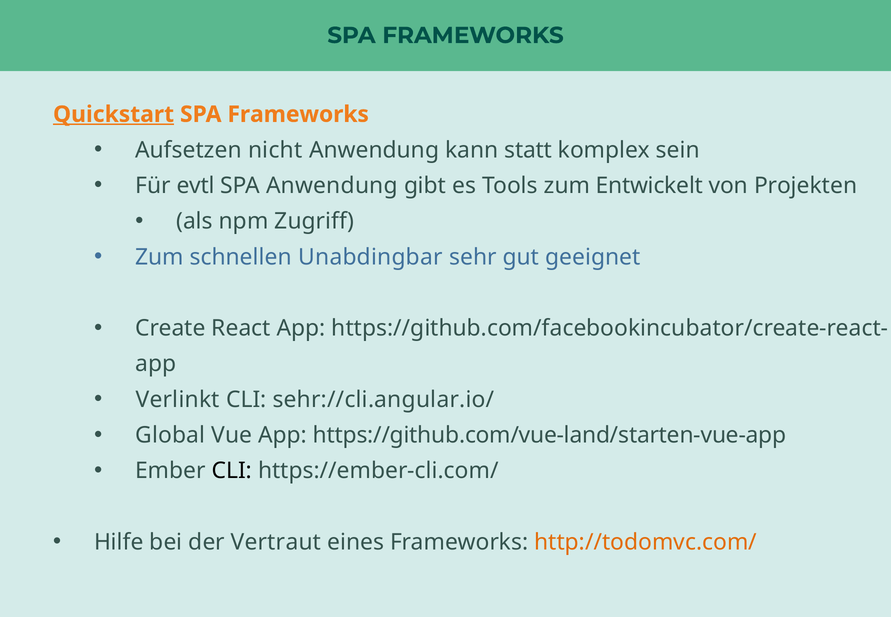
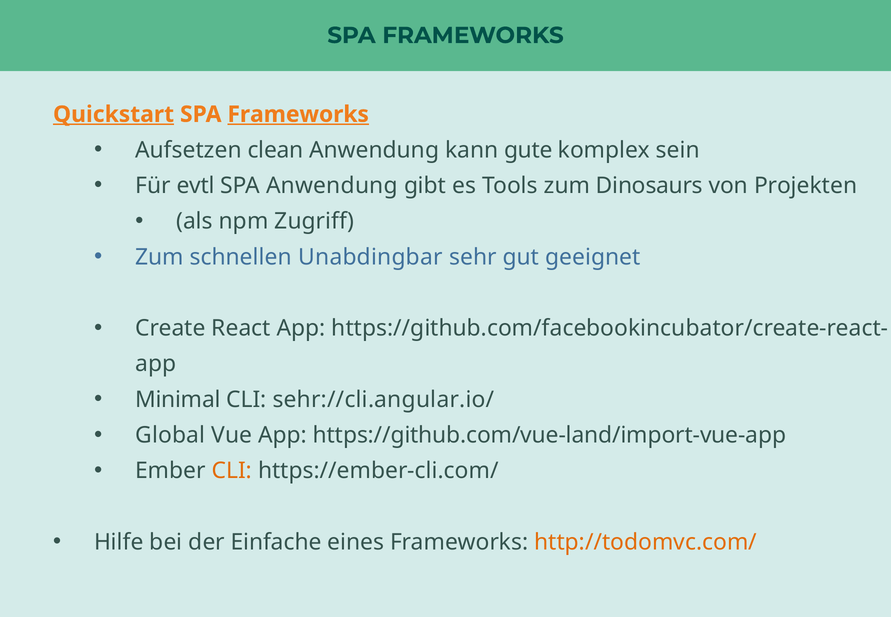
Frameworks underline: none -> present (298, 114)
nicht: nicht -> clean (275, 150)
statt: statt -> gute (528, 150)
Entwickelt: Entwickelt -> Dinosaurs (649, 186)
Verlinkt: Verlinkt -> Minimal (178, 400)
https://github.com/vue-land/starten-vue-app: https://github.com/vue-land/starten-vue-app -> https://github.com/vue-land/import-vue-app (550, 435)
CLI colour: black -> orange (232, 471)
Vertraut: Vertraut -> Einfache (276, 542)
